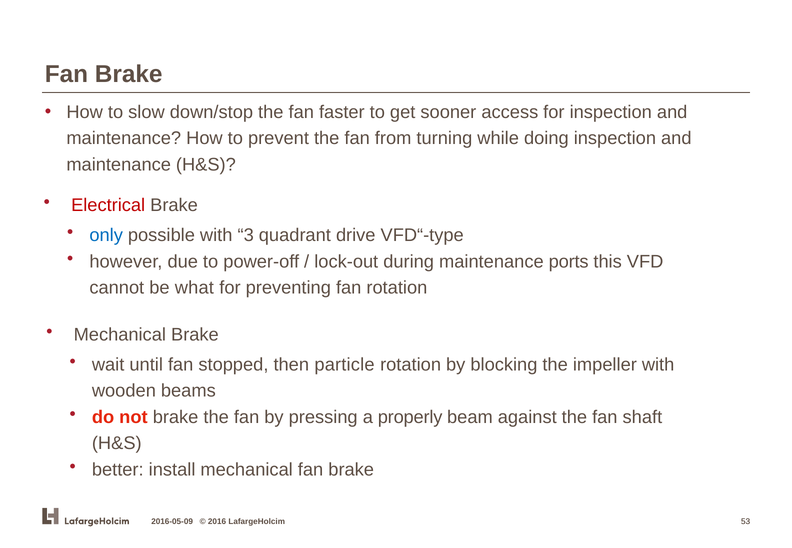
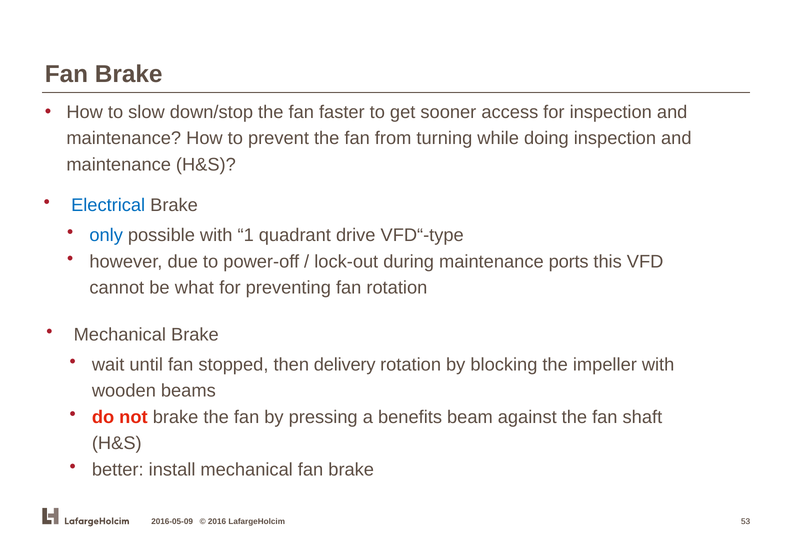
Electrical colour: red -> blue (108, 205)
3: 3 -> 1 (246, 235)
particle: particle -> delivery (345, 365)
properly: properly -> benefits (410, 417)
